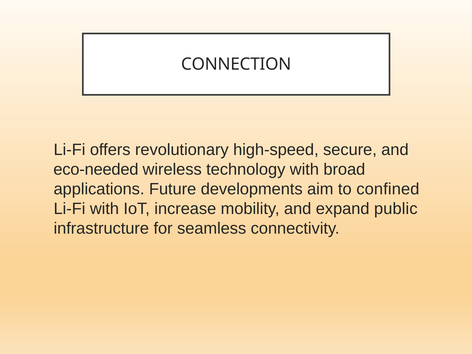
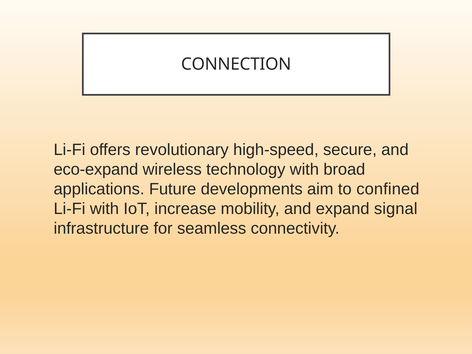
eco-needed: eco-needed -> eco-expand (96, 169)
public: public -> signal (396, 209)
